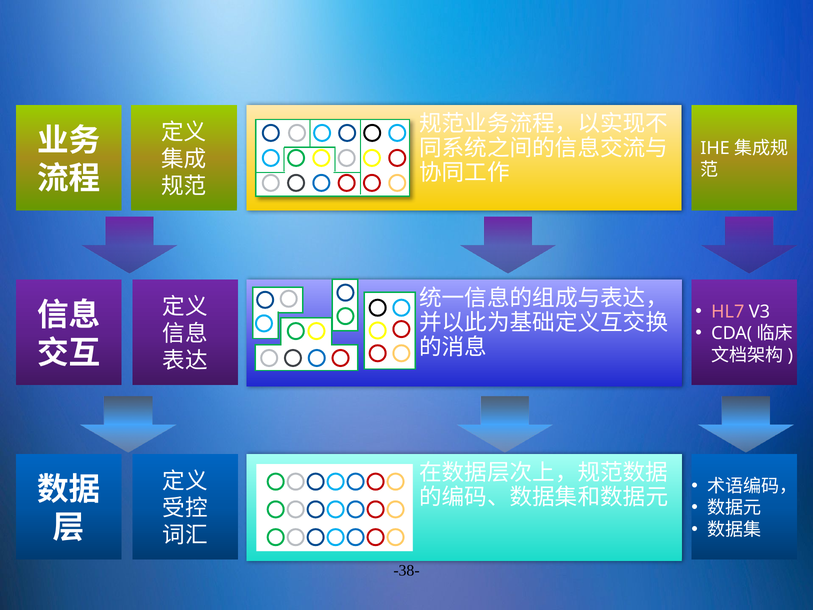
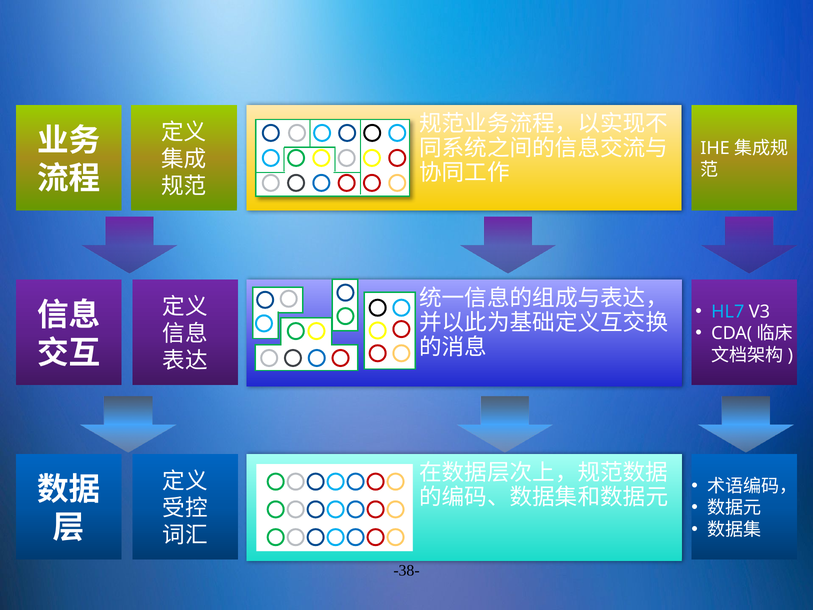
HL7 colour: pink -> light blue (728, 312)
